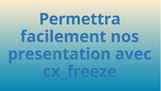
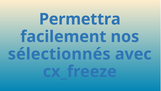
presentation: presentation -> sélectionnés (59, 54)
